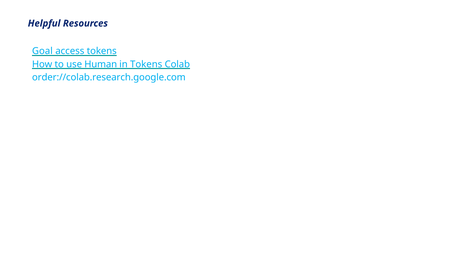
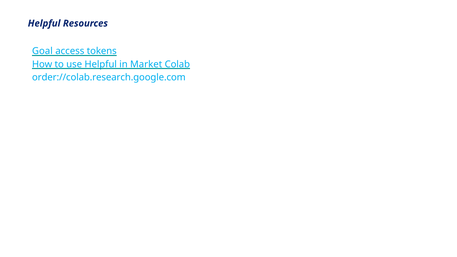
use Human: Human -> Helpful (101, 64)
in Tokens: Tokens -> Market (146, 64)
